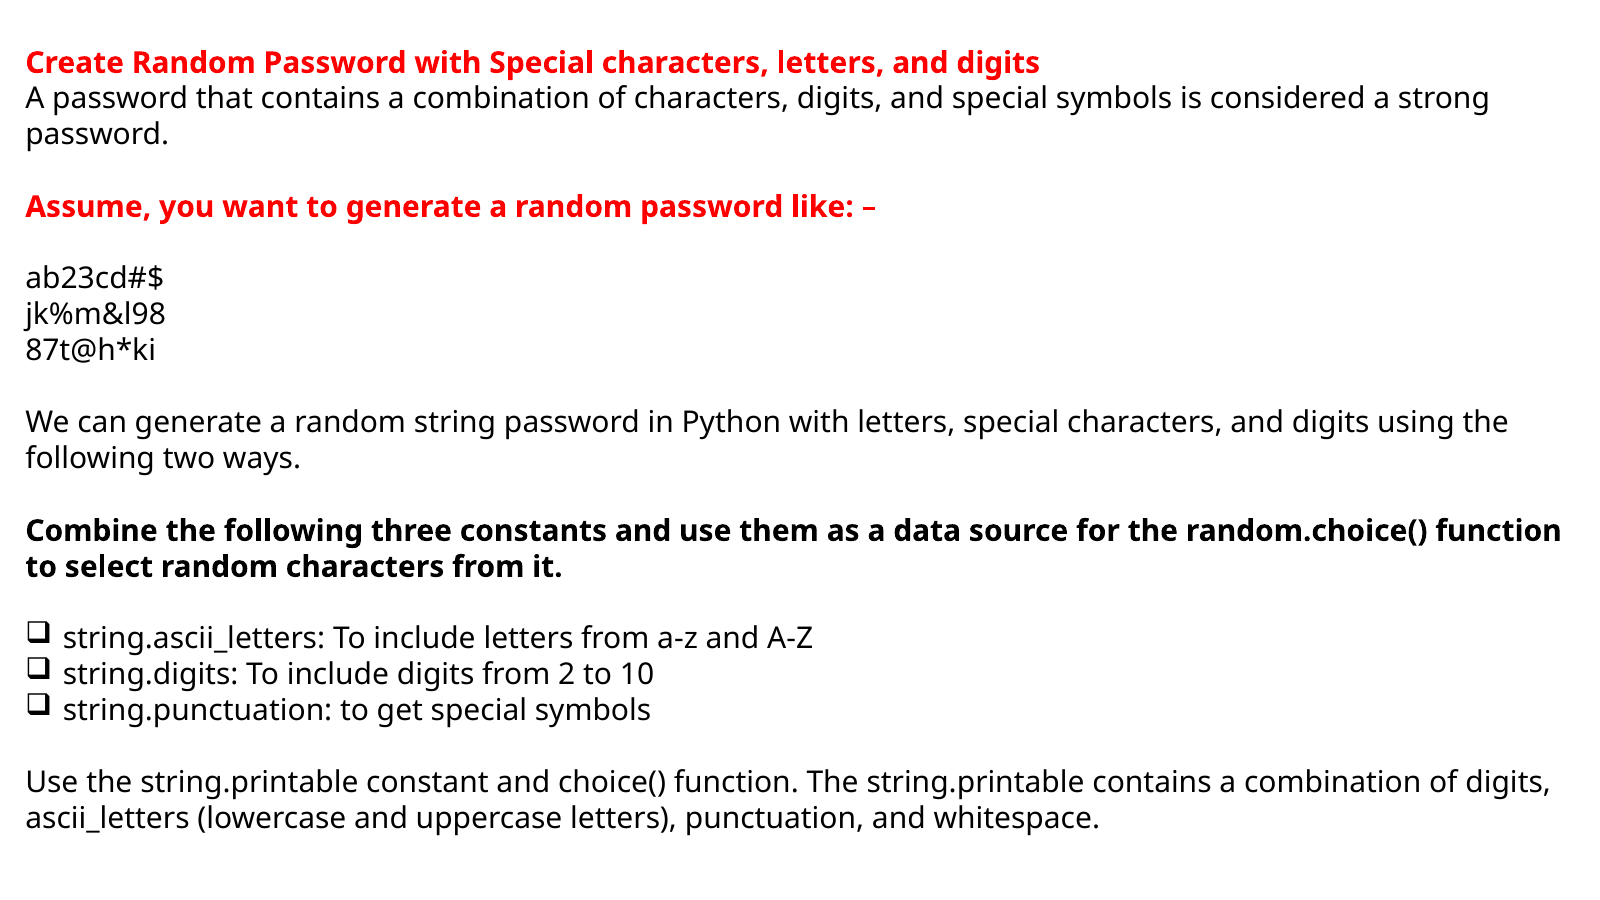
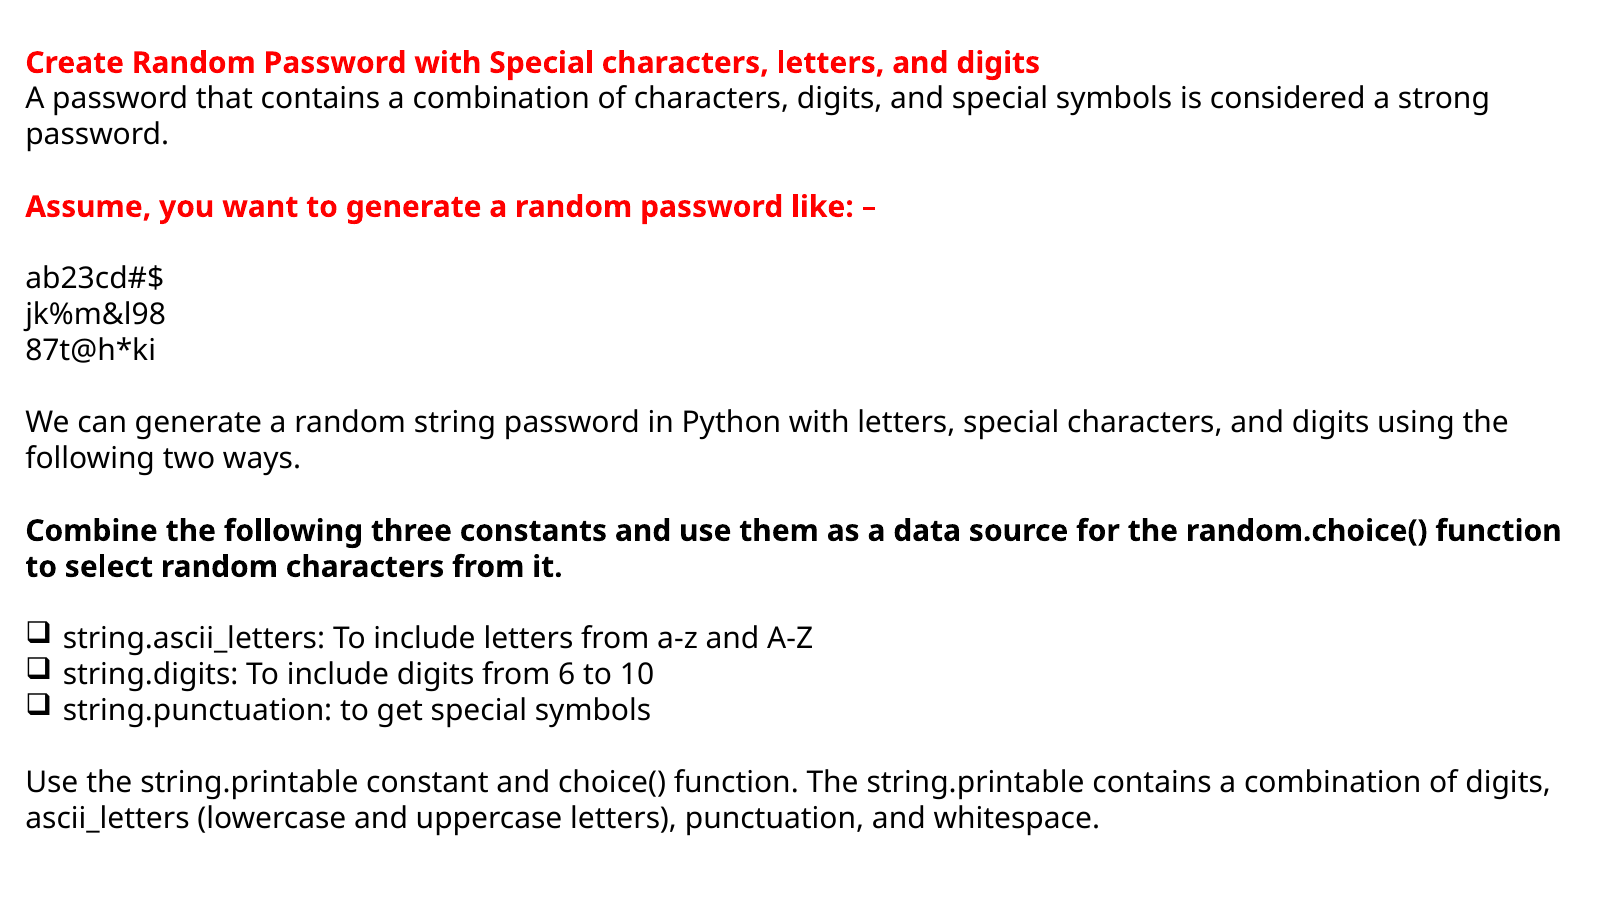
2: 2 -> 6 (567, 675)
